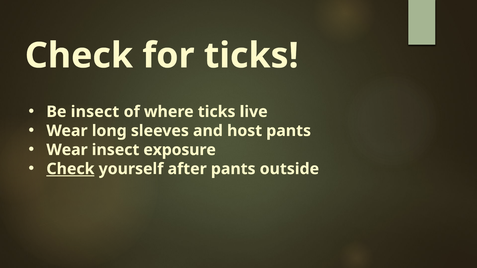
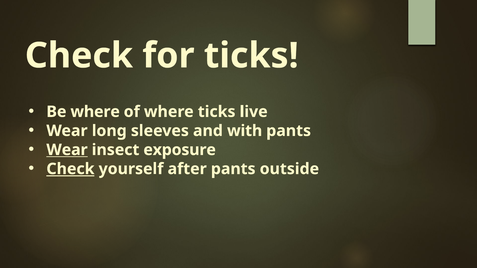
Be insect: insect -> where (95, 112)
host: host -> with (245, 131)
Wear underline: none -> present (67, 150)
